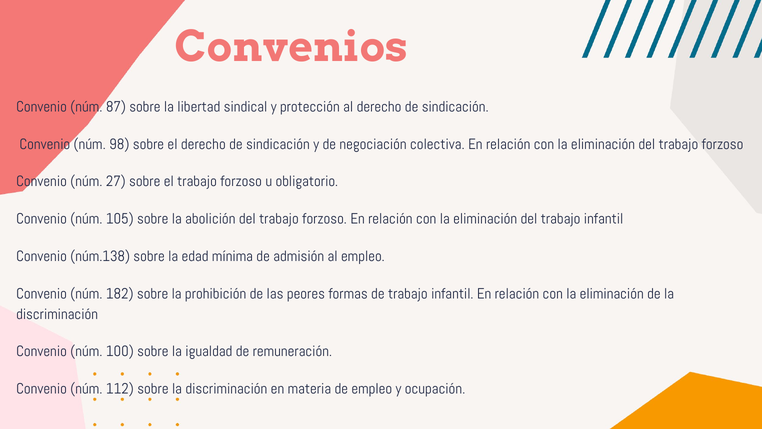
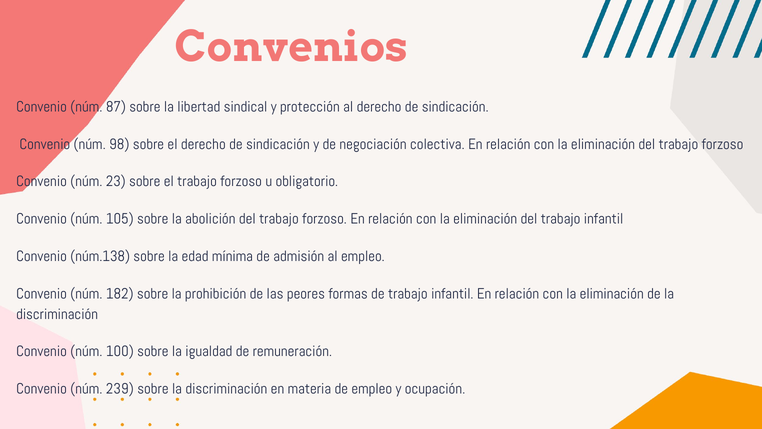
27: 27 -> 23 (116, 181)
112: 112 -> 239 (120, 389)
